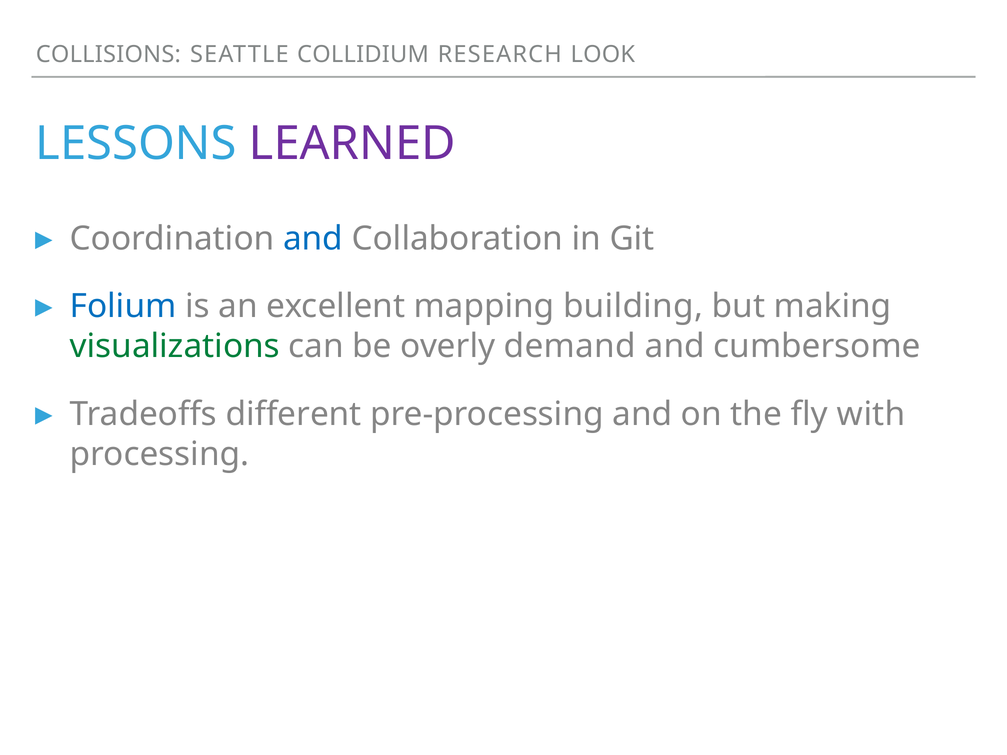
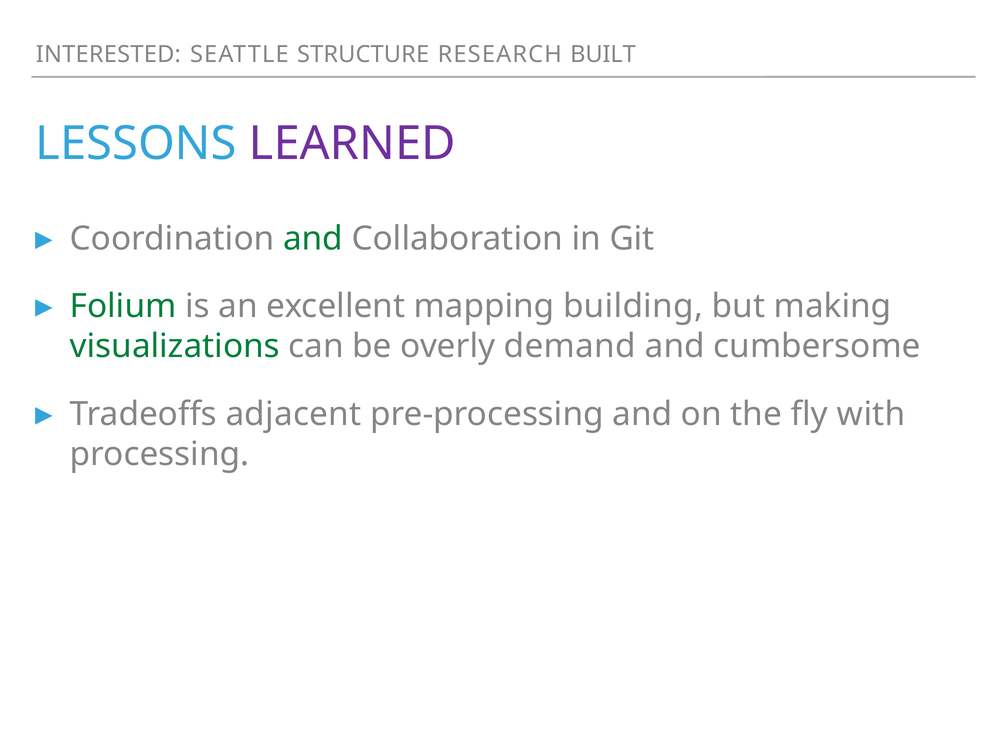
COLLISIONS: COLLISIONS -> INTERESTED (108, 55)
COLLIDIUM: COLLIDIUM -> STRUCTURE (363, 55)
LOOK: LOOK -> BUILT (603, 55)
and colour: blue -> green (313, 239)
Folium colour: blue -> green (123, 306)
different: different -> adjacent (293, 414)
